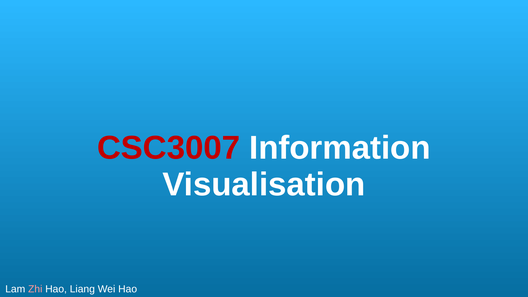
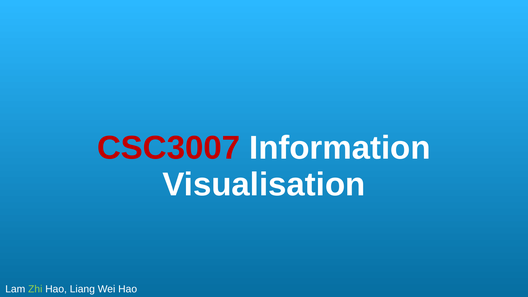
Zhi colour: pink -> light green (35, 289)
